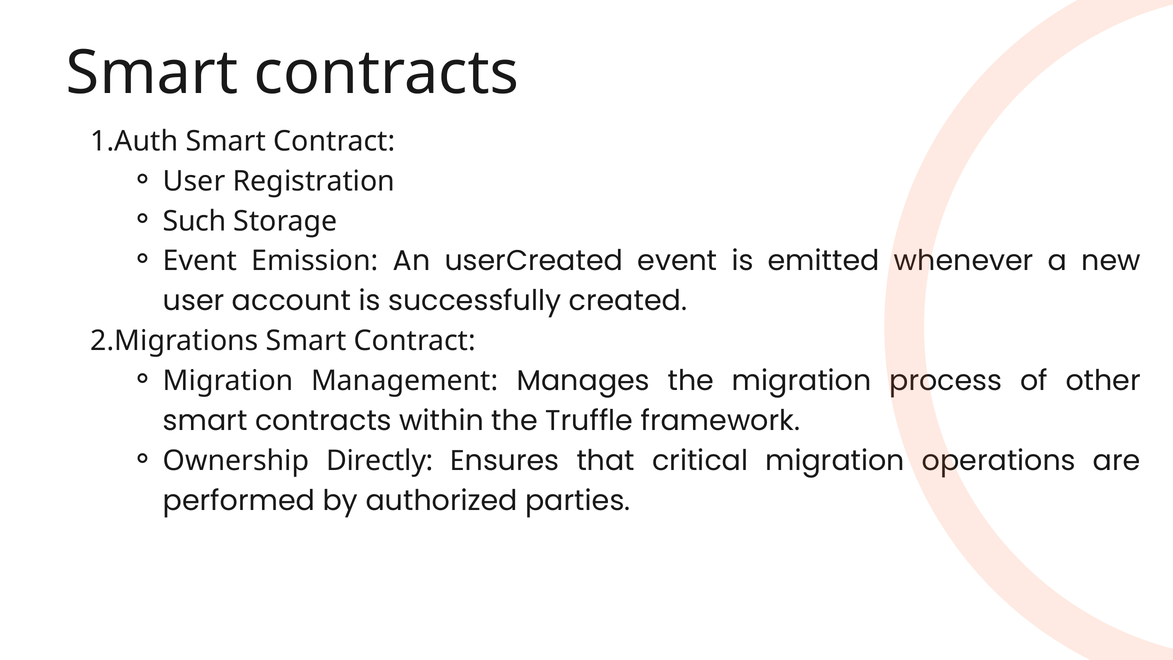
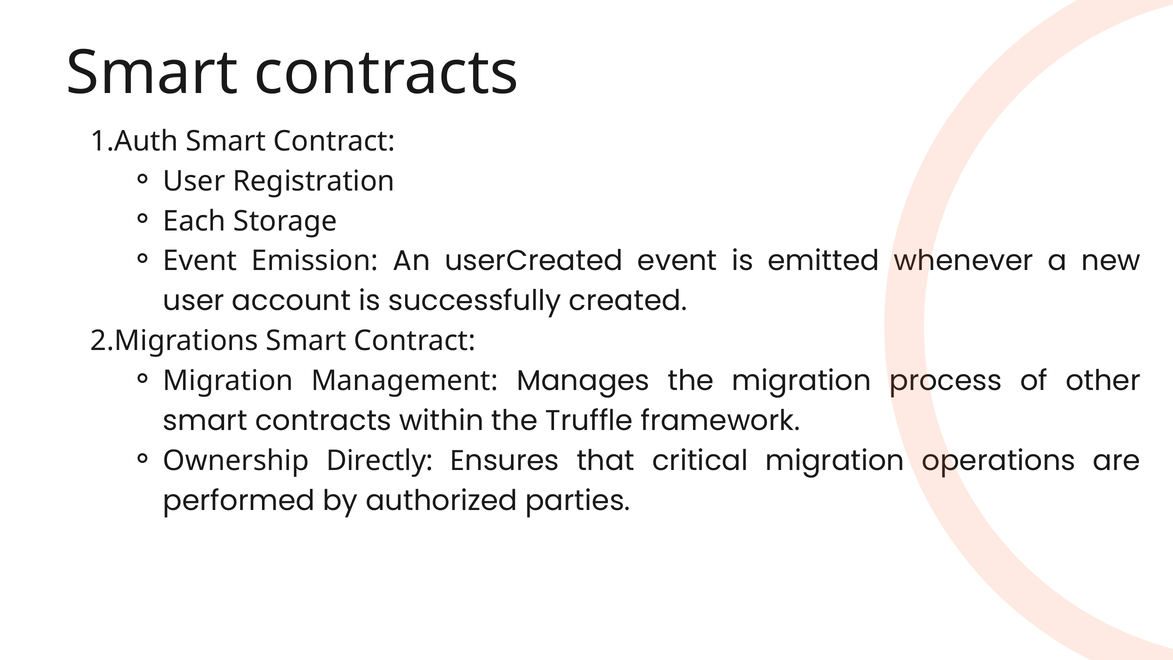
Such: Such -> Each (194, 221)
